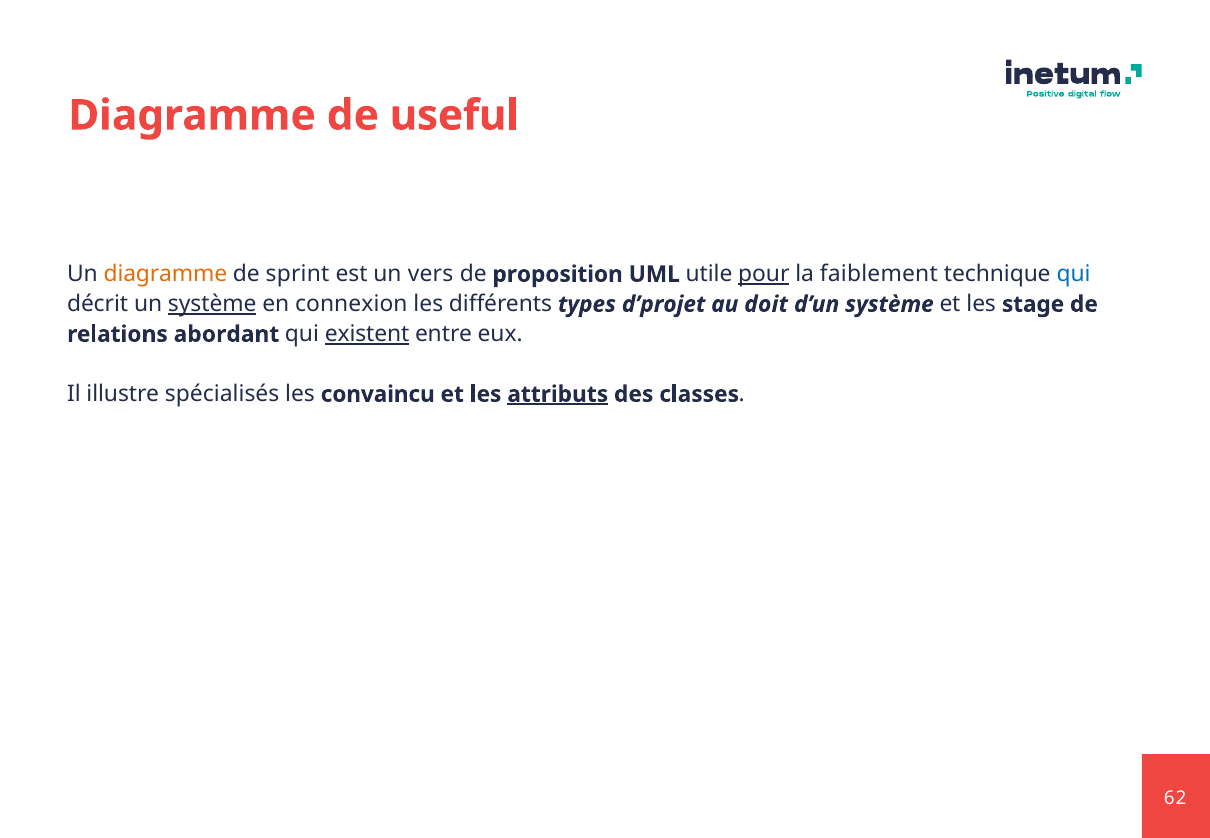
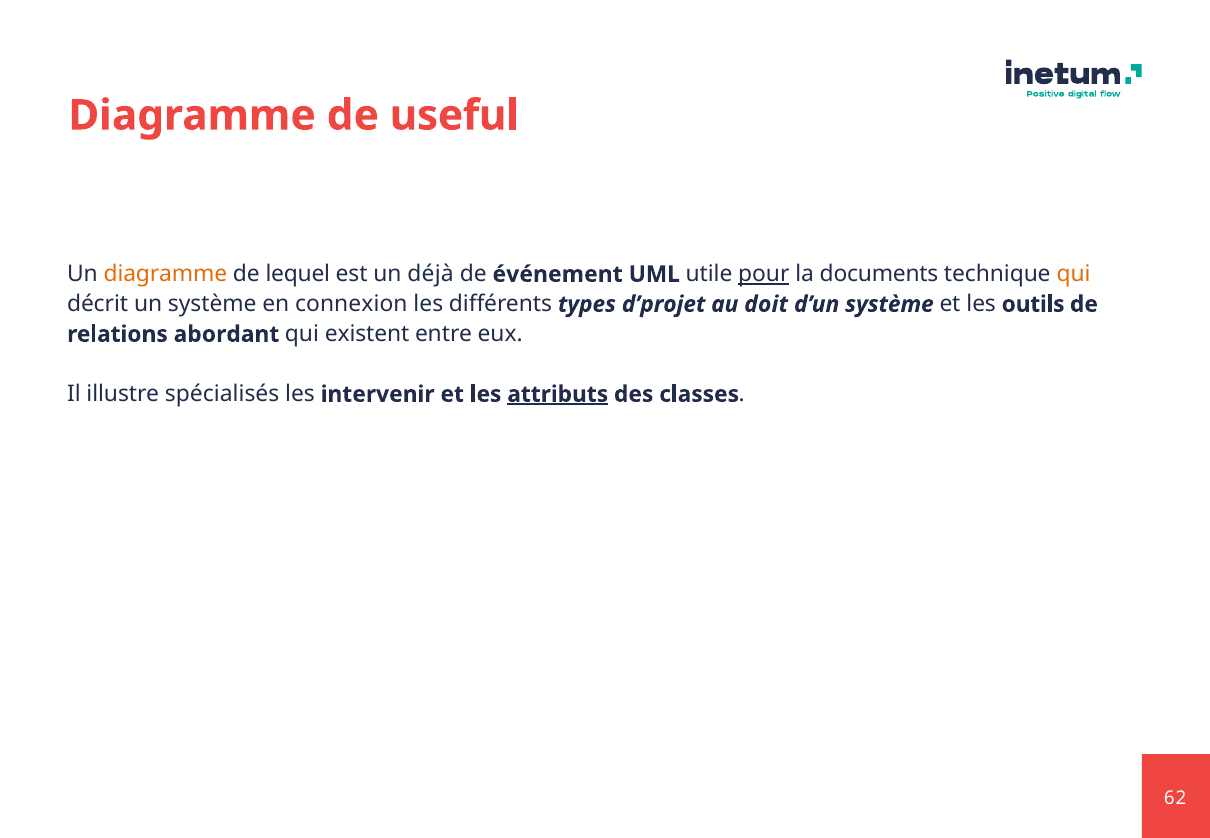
sprint: sprint -> lequel (298, 274)
vers: vers -> déjà (431, 274)
proposition: proposition -> événement (558, 274)
faiblement: faiblement -> documents (879, 274)
qui colour: blue -> orange (1073, 274)
système underline: present -> none (212, 304)
stage: stage -> outils (1033, 304)
existent underline: present -> none (367, 334)
convaincu: convaincu -> intervenir (378, 394)
